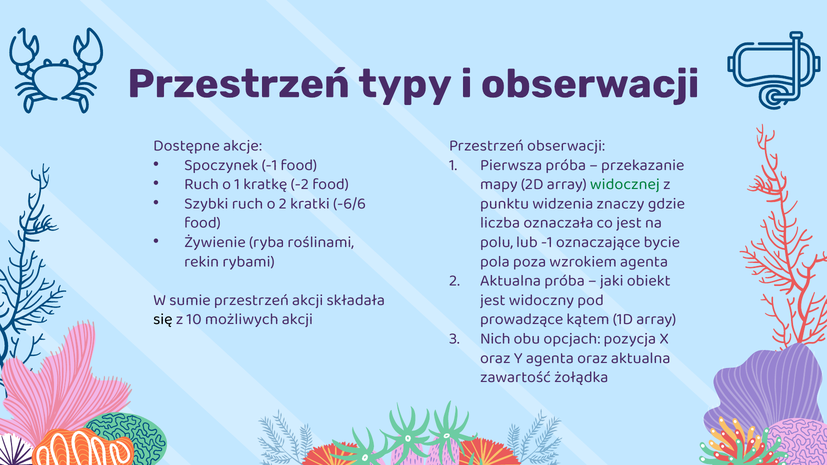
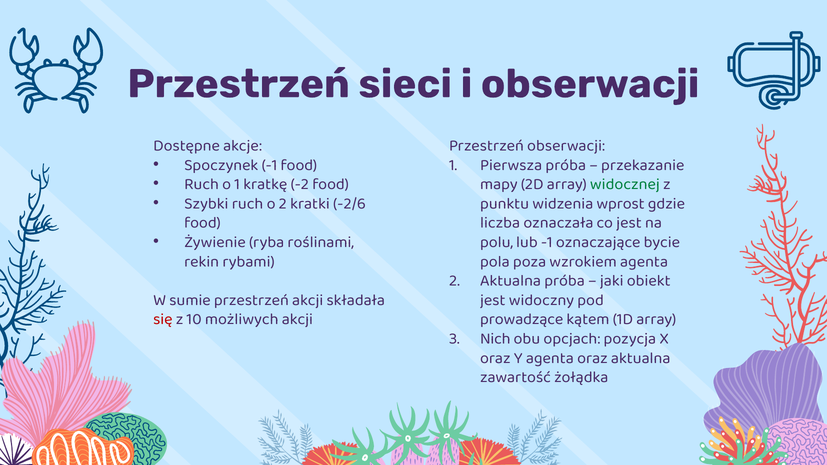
typy: typy -> sieci (405, 84)
-6/6: -6/6 -> -2/6 (349, 203)
znaczy: znaczy -> wprost (621, 203)
się colour: black -> red (163, 319)
